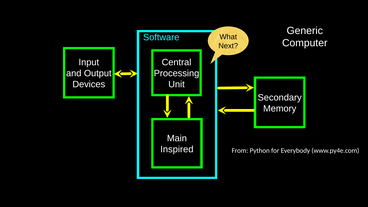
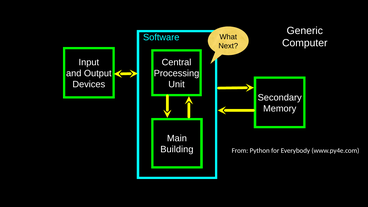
Inspired: Inspired -> Building (177, 149)
